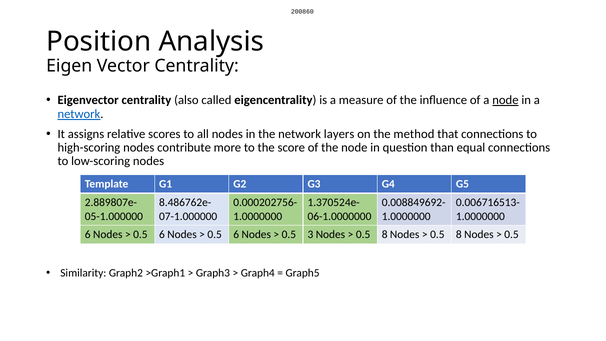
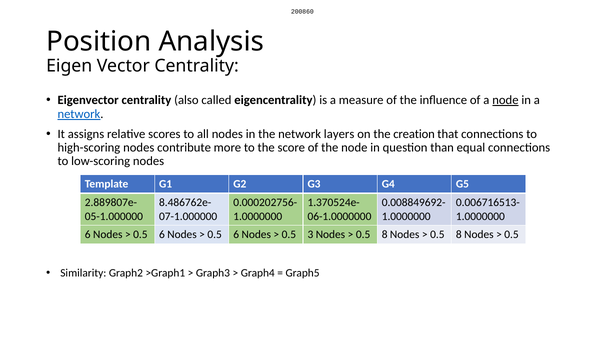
method: method -> creation (414, 134)
